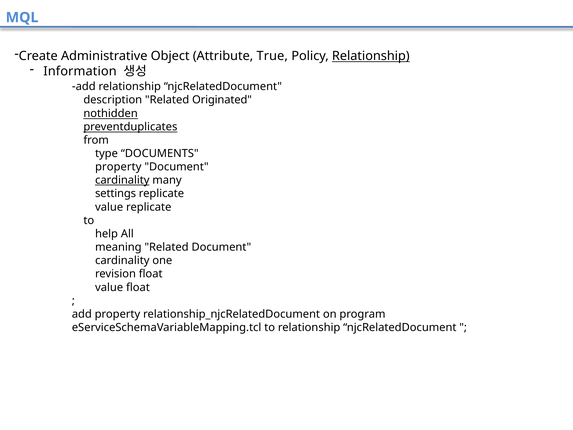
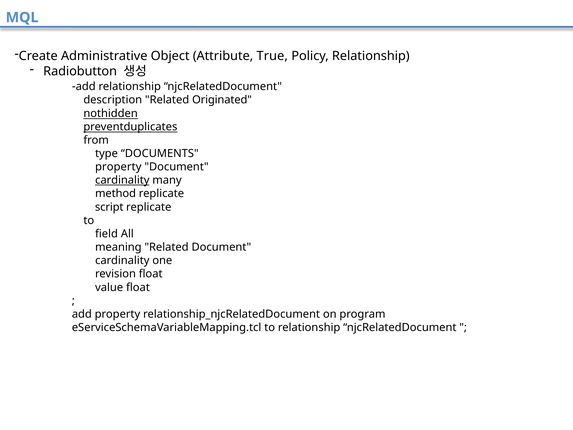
Relationship underline: present -> none (371, 56)
Information: Information -> Radiobutton (80, 71)
settings: settings -> method (116, 194)
value: value -> script (109, 207)
help: help -> field (106, 234)
